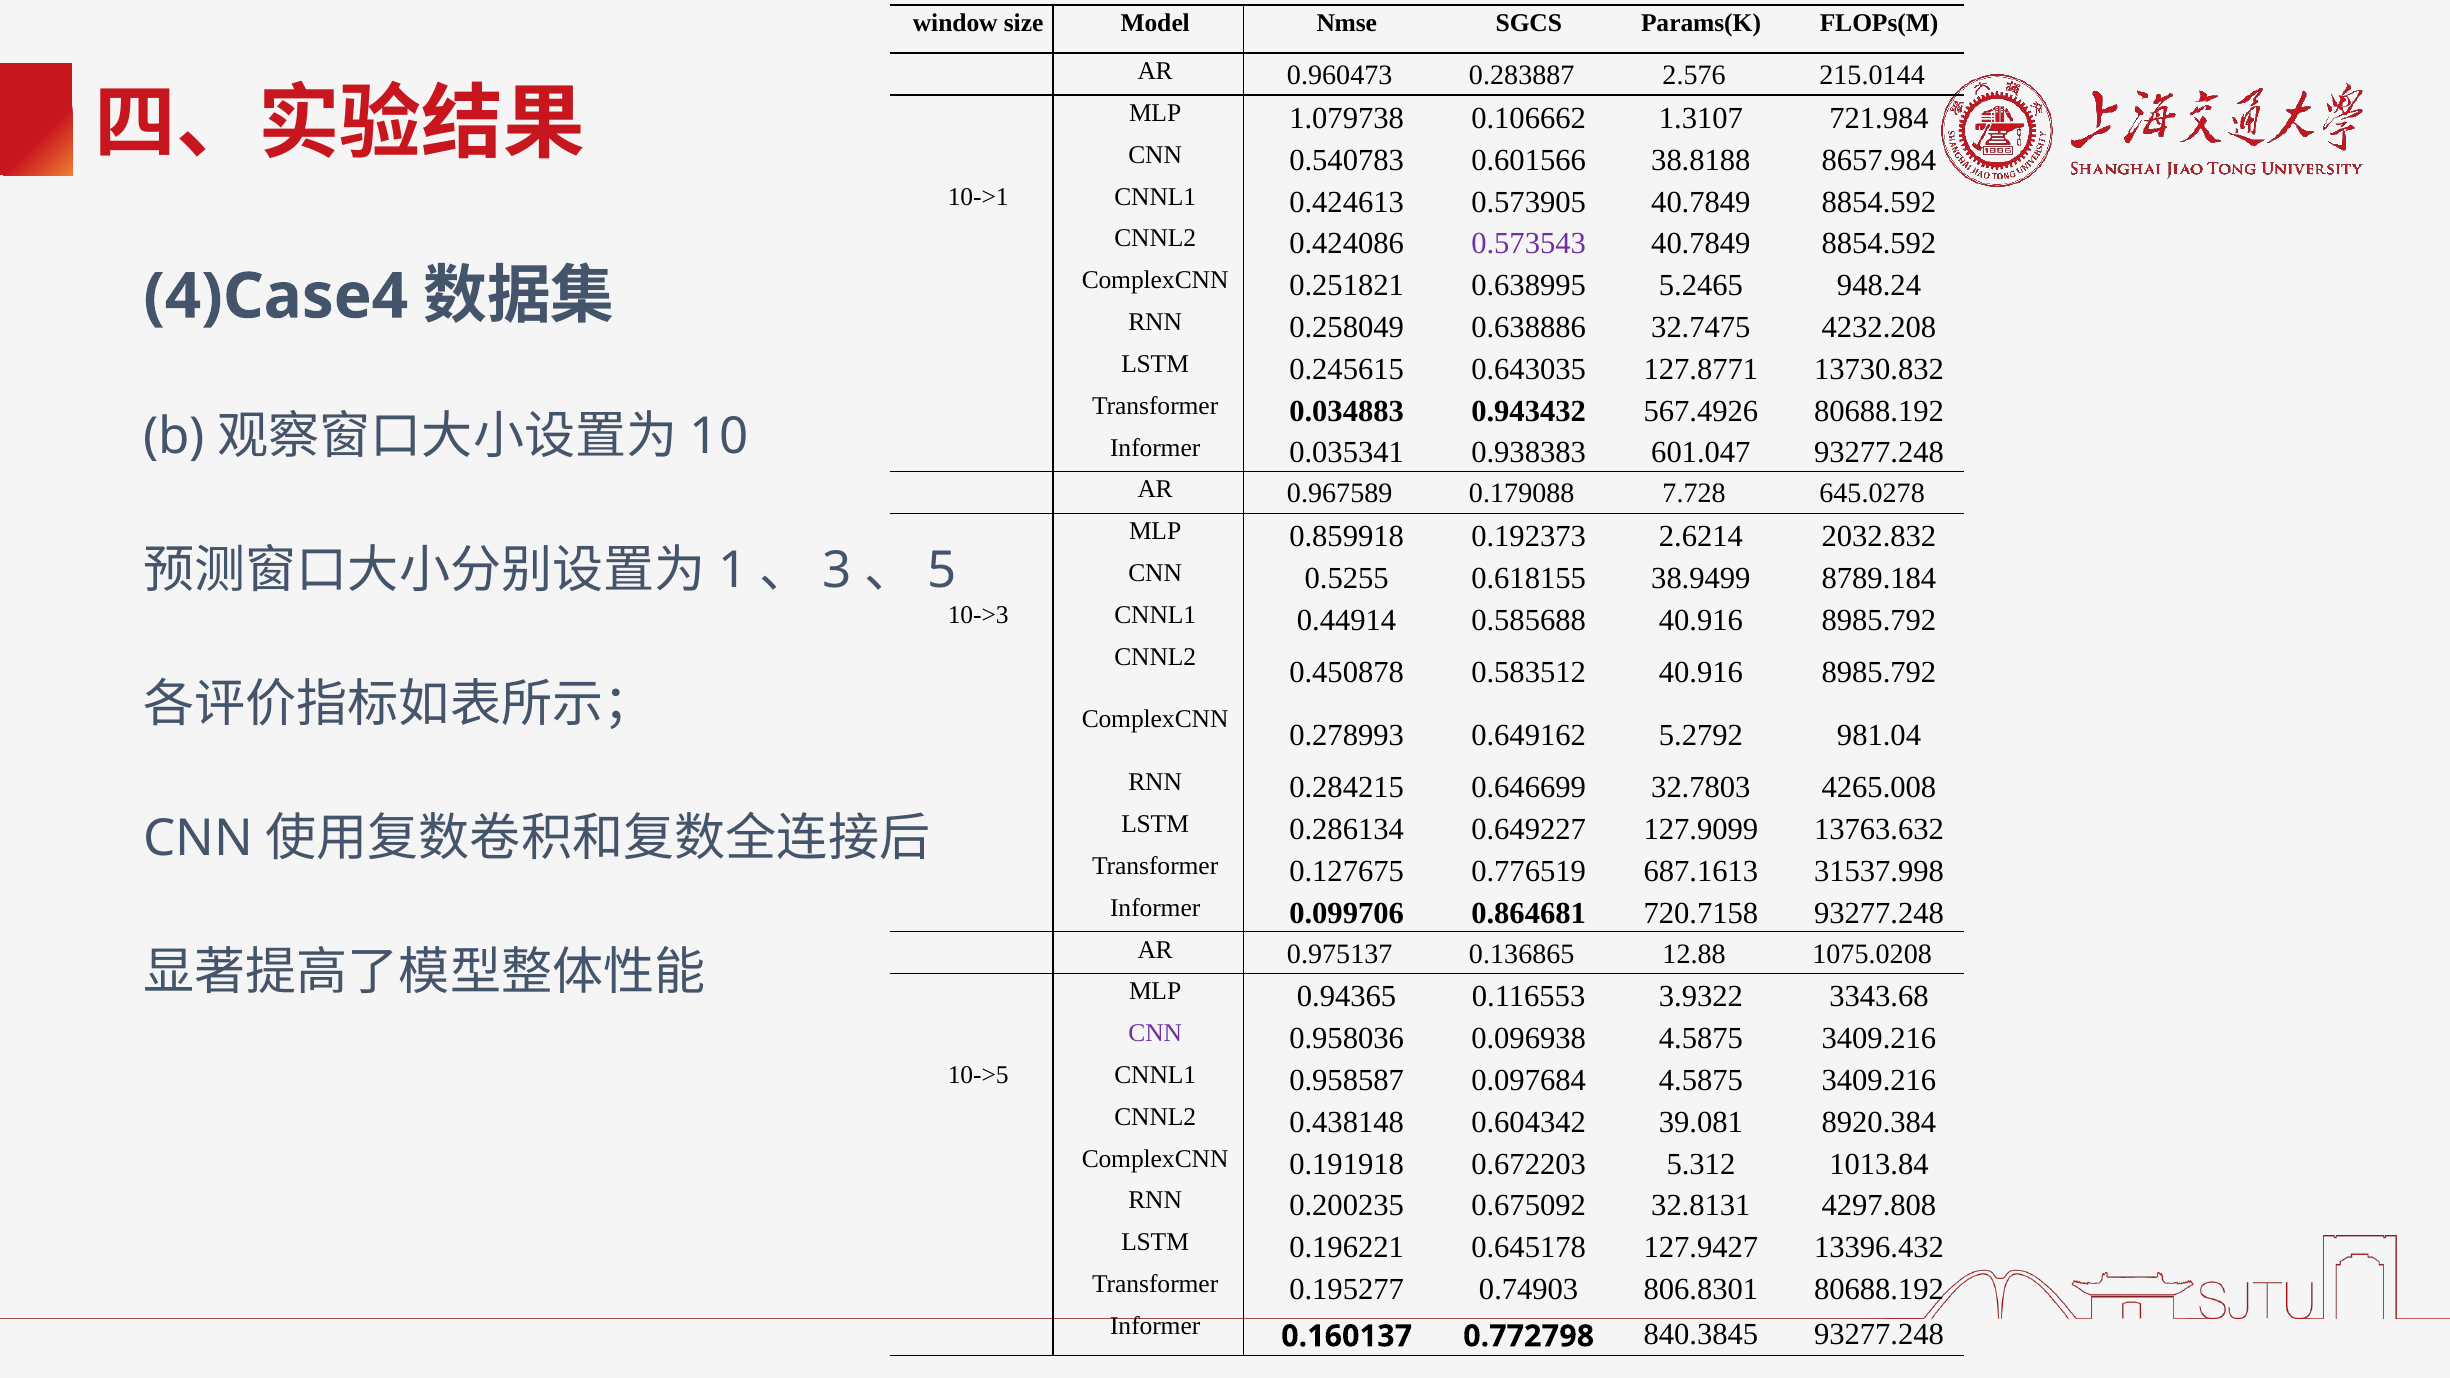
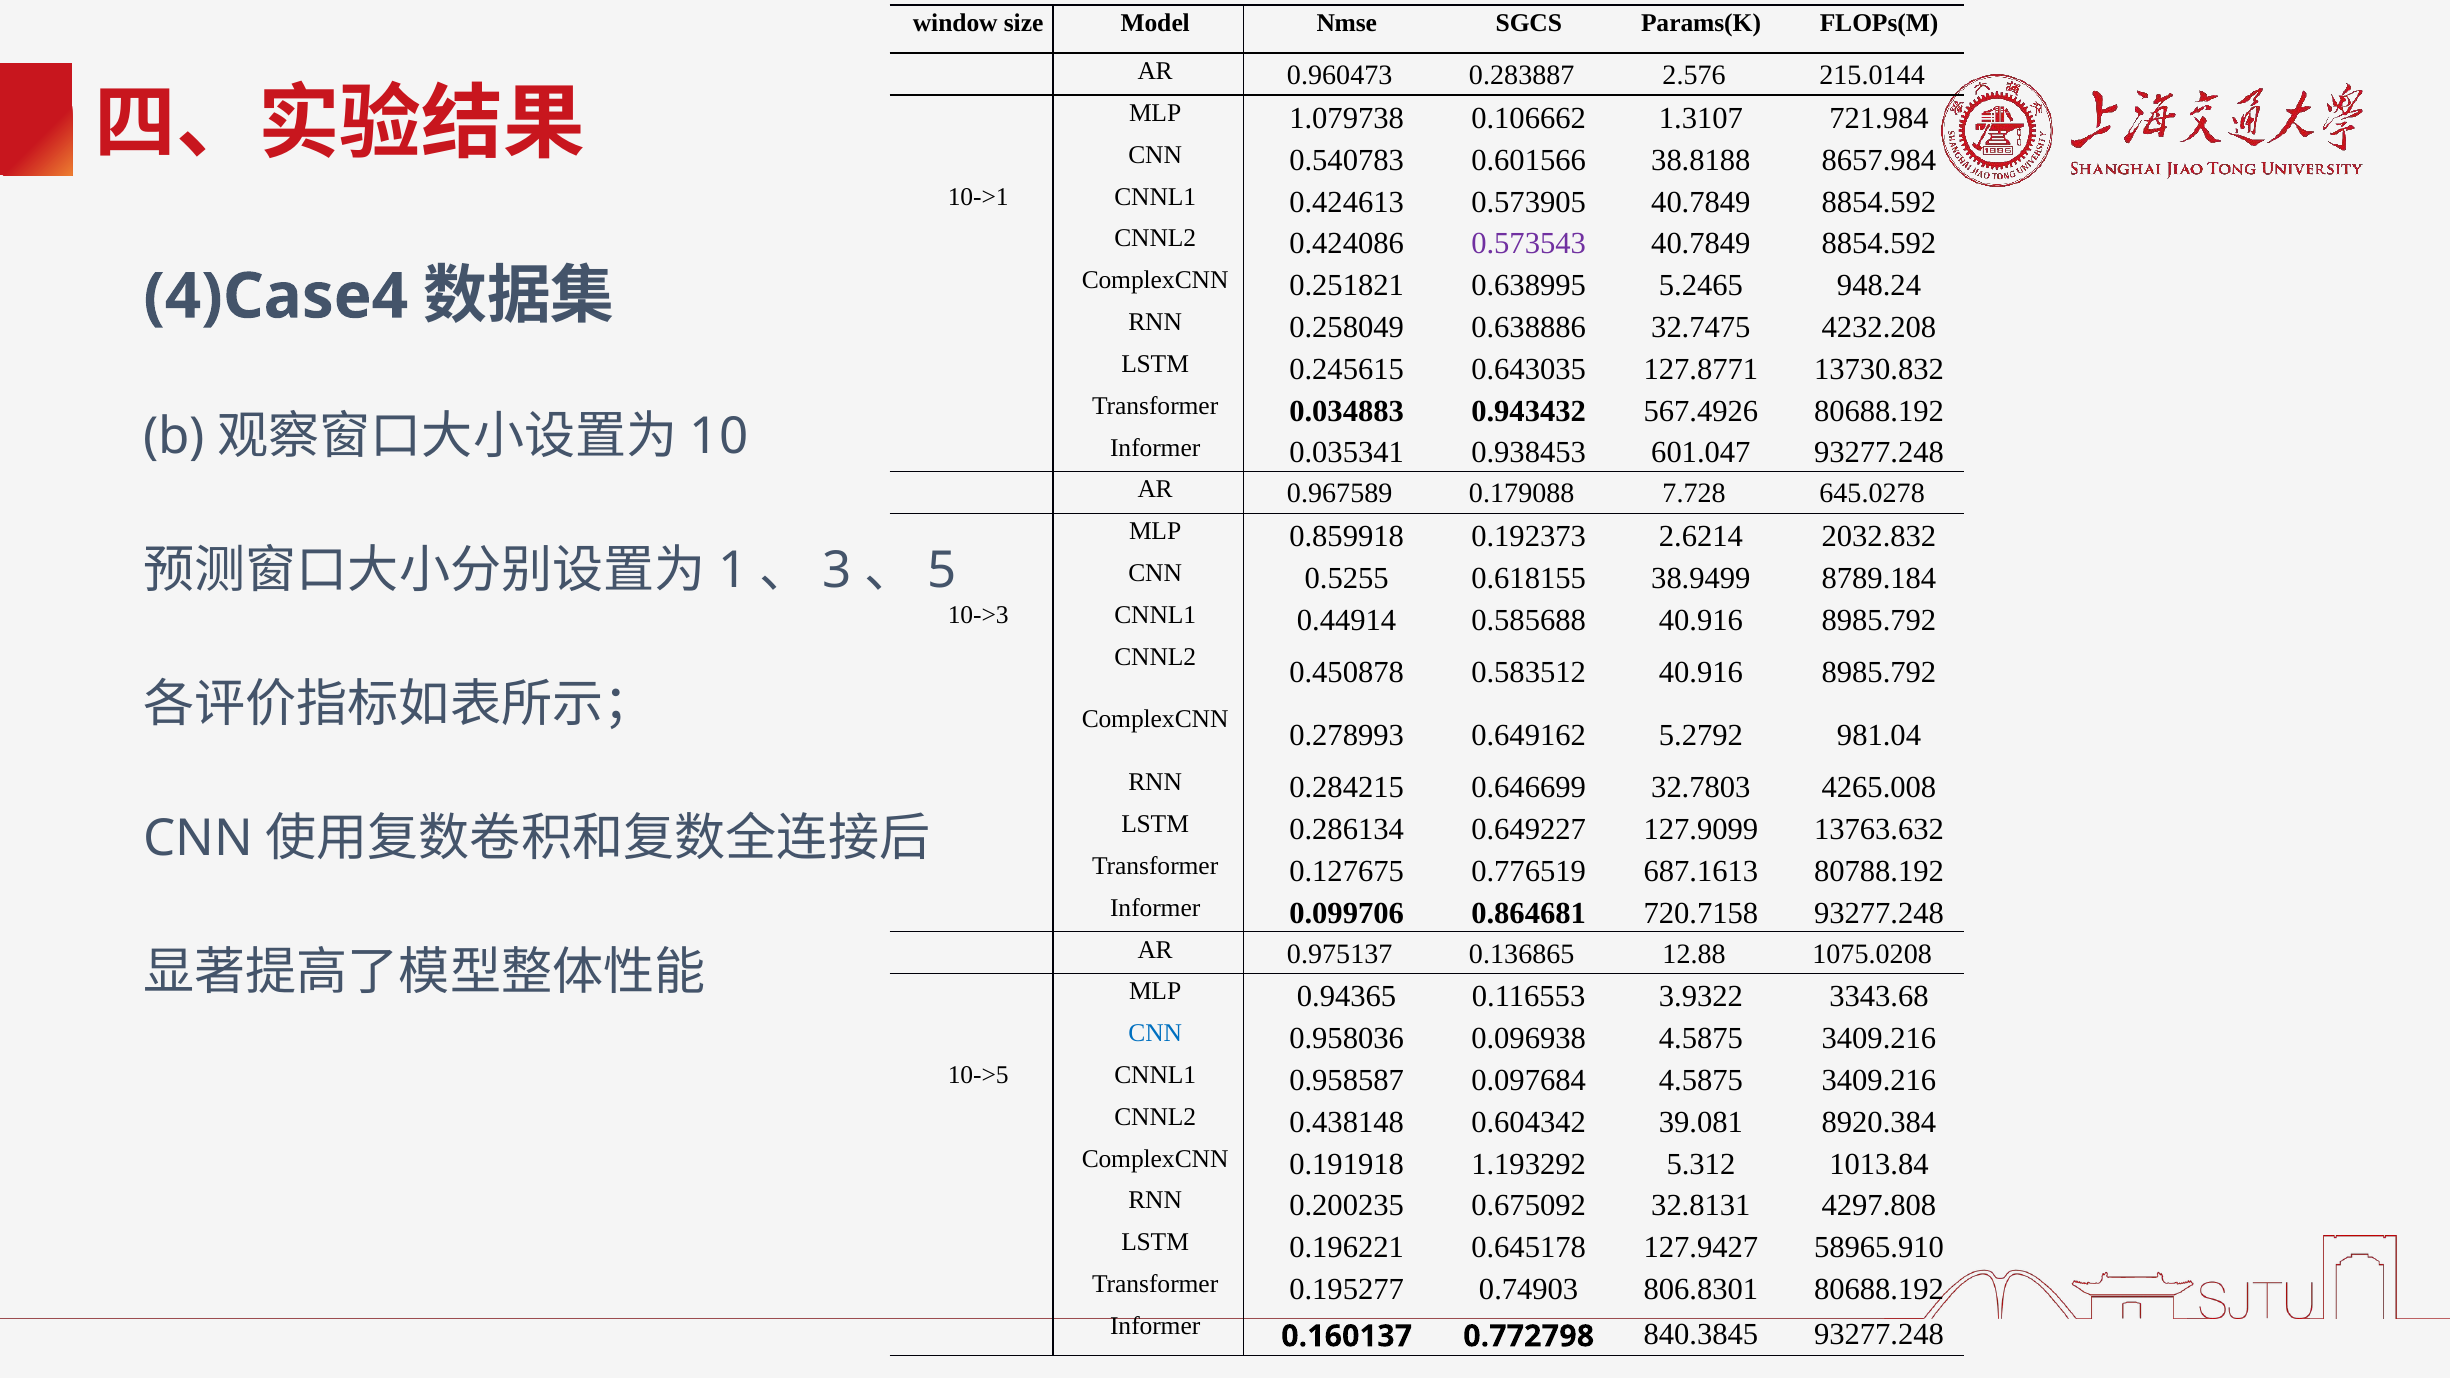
0.938383: 0.938383 -> 0.938453 (1529, 453)
31537.998: 31537.998 -> 80788.192 (1879, 871)
CNN colour: purple -> blue (1155, 1033)
0.672203: 0.672203 -> 1.193292 (1529, 1164)
13396.432: 13396.432 -> 58965.910 (1879, 1248)
